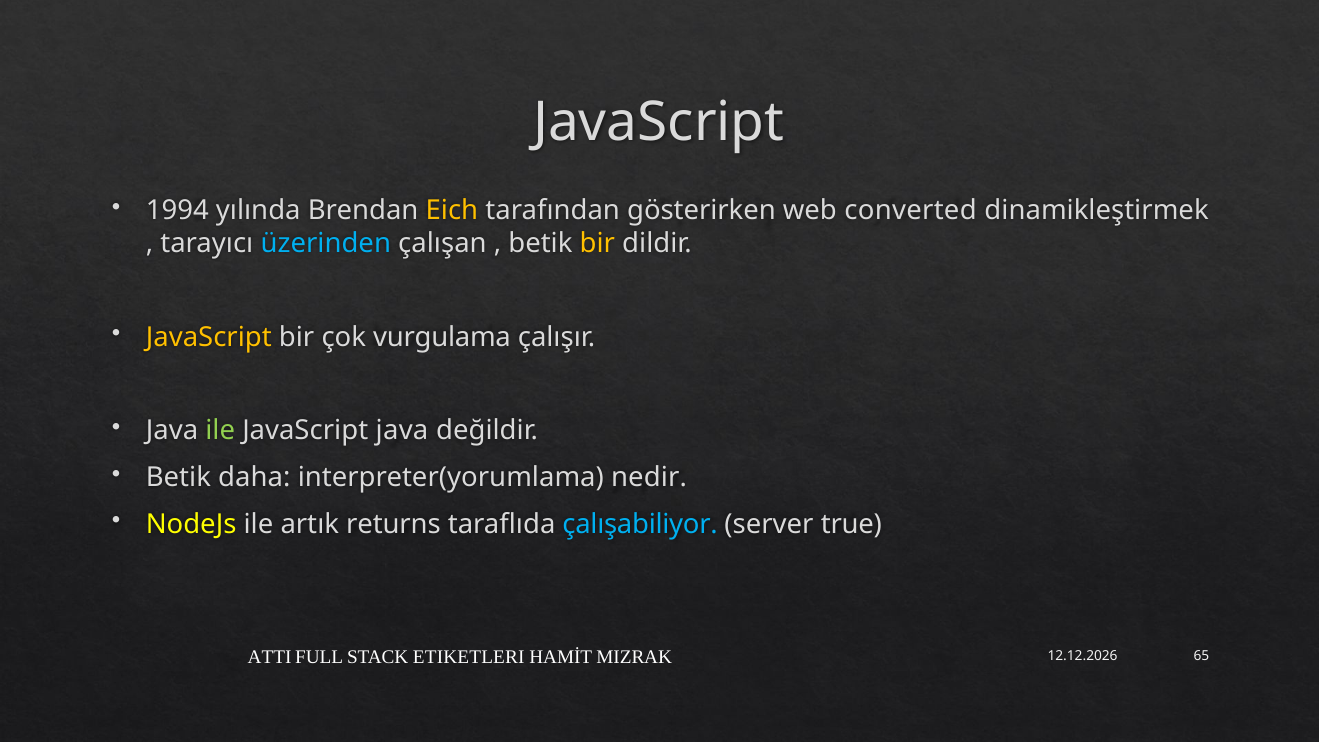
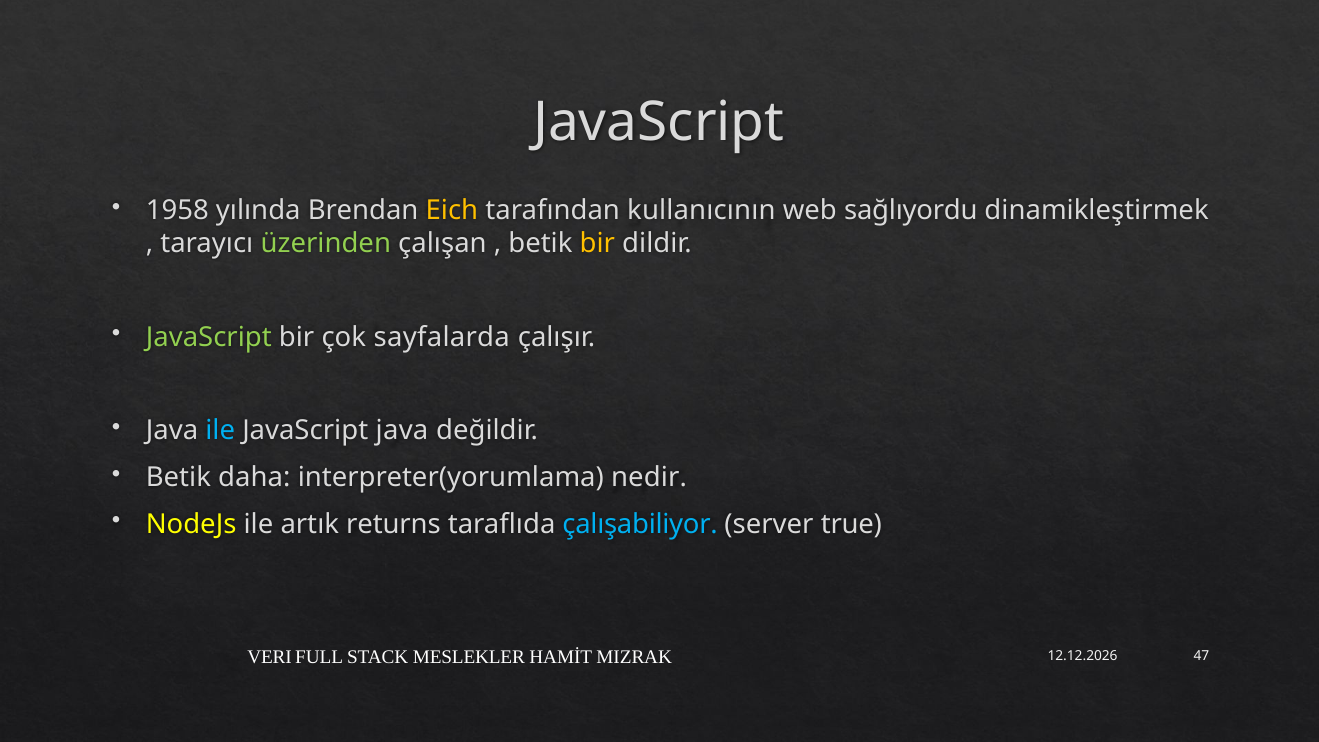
1994: 1994 -> 1958 (177, 211)
gösterirken: gösterirken -> kullanıcının (701, 211)
converted: converted -> sağlıyordu (911, 211)
üzerinden colour: light blue -> light green (326, 244)
JavaScript colour: yellow -> light green (209, 337)
vurgulama: vurgulama -> sayfalarda (442, 337)
ile colour: light green -> light blue (220, 431)
ATTI: ATTI -> VERI (270, 657)
ETIKETLERI: ETIKETLERI -> MESLEKLER (469, 657)
65: 65 -> 47 (1201, 656)
